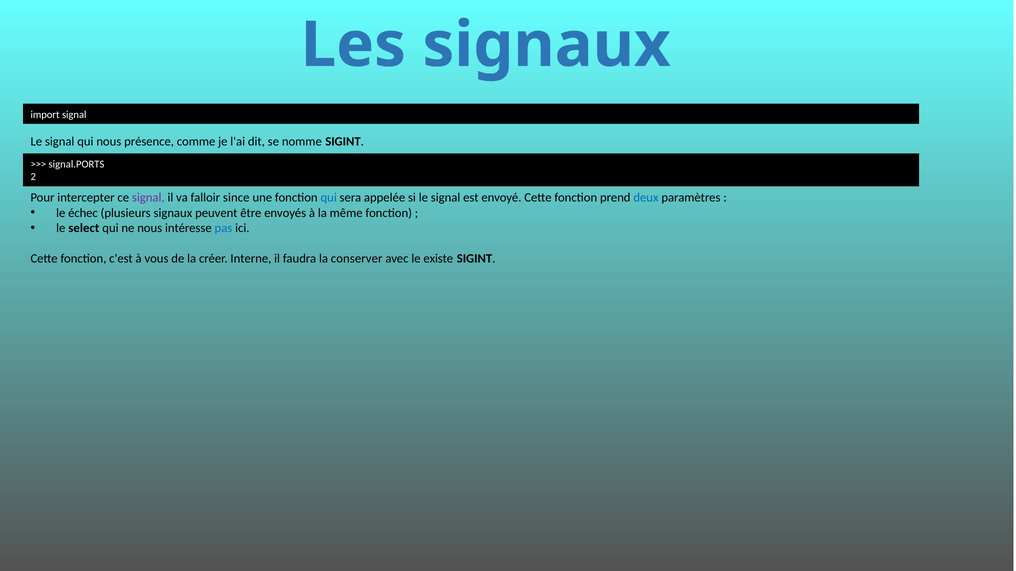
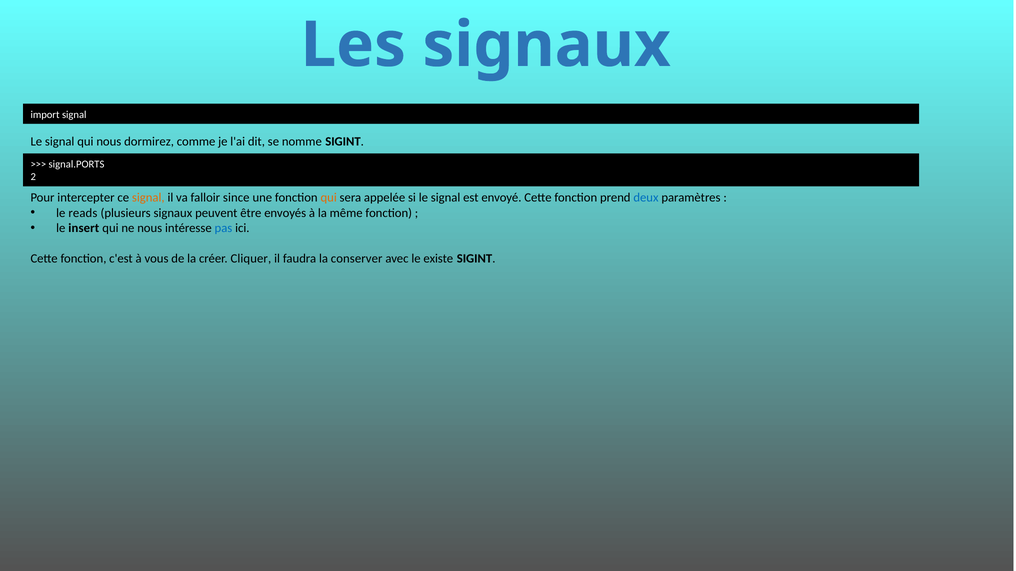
présence: présence -> dormirez (149, 142)
signal colour: purple -> orange (148, 198)
qui colour: blue -> orange (329, 198)
échec: échec -> reads (83, 213)
select: select -> insert (84, 228)
Interne: Interne -> Cliquer (251, 259)
